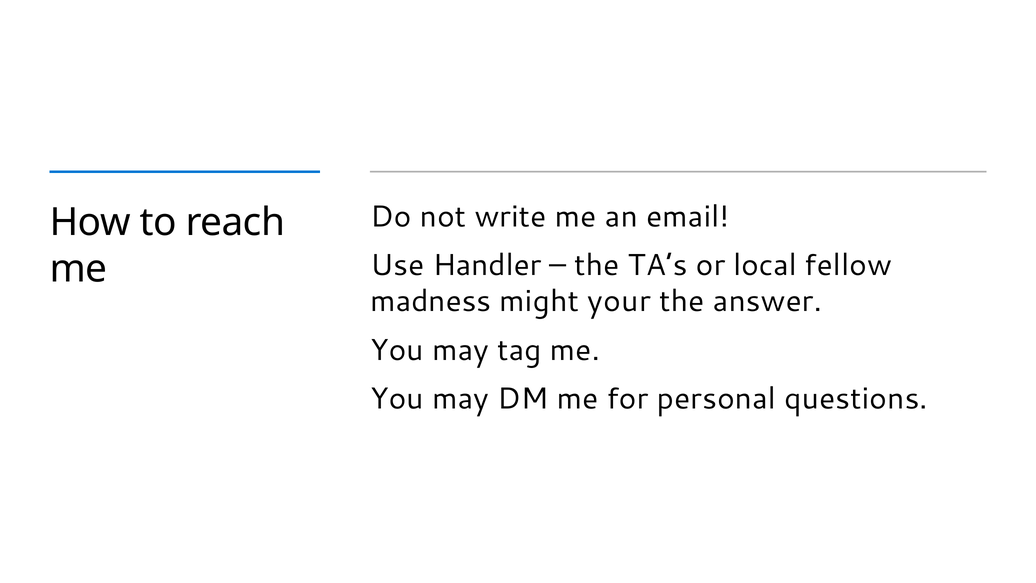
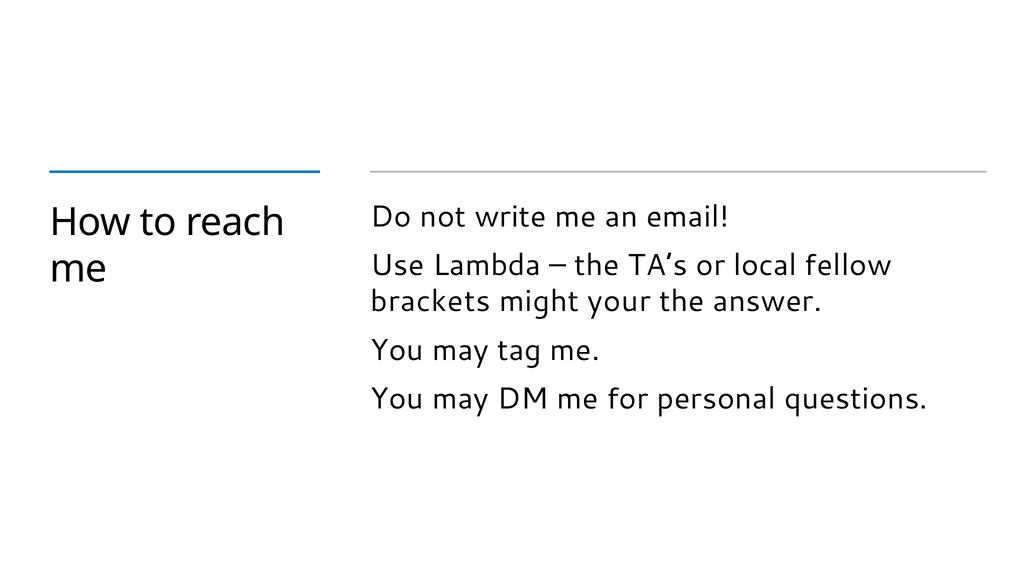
Handler: Handler -> Lambda (487, 265)
madness: madness -> brackets (431, 301)
